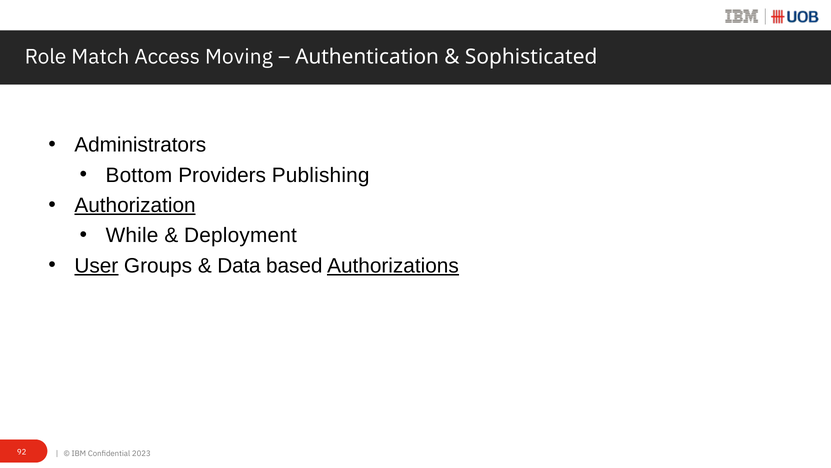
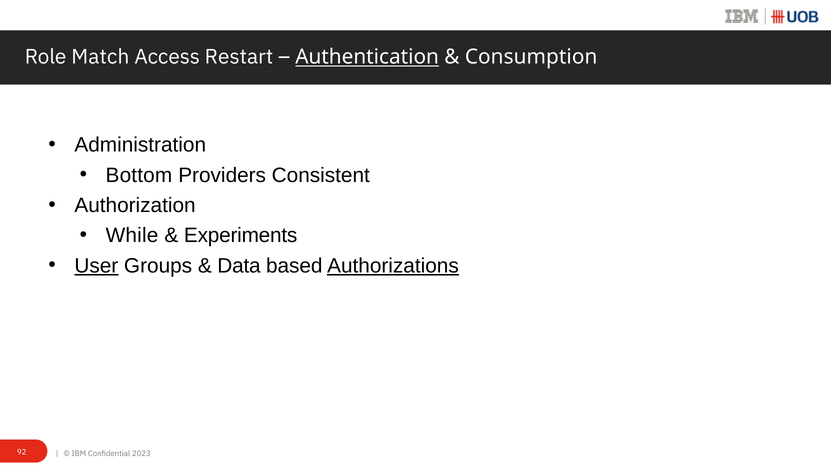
Moving: Moving -> Restart (239, 57)
Authentication underline: none -> present (367, 57)
Sophisticated: Sophisticated -> Consumption (531, 57)
Administrators: Administrators -> Administration (140, 145)
Publishing: Publishing -> Consistent (321, 175)
Authorization underline: present -> none (135, 205)
Deployment: Deployment -> Experiments (241, 235)
